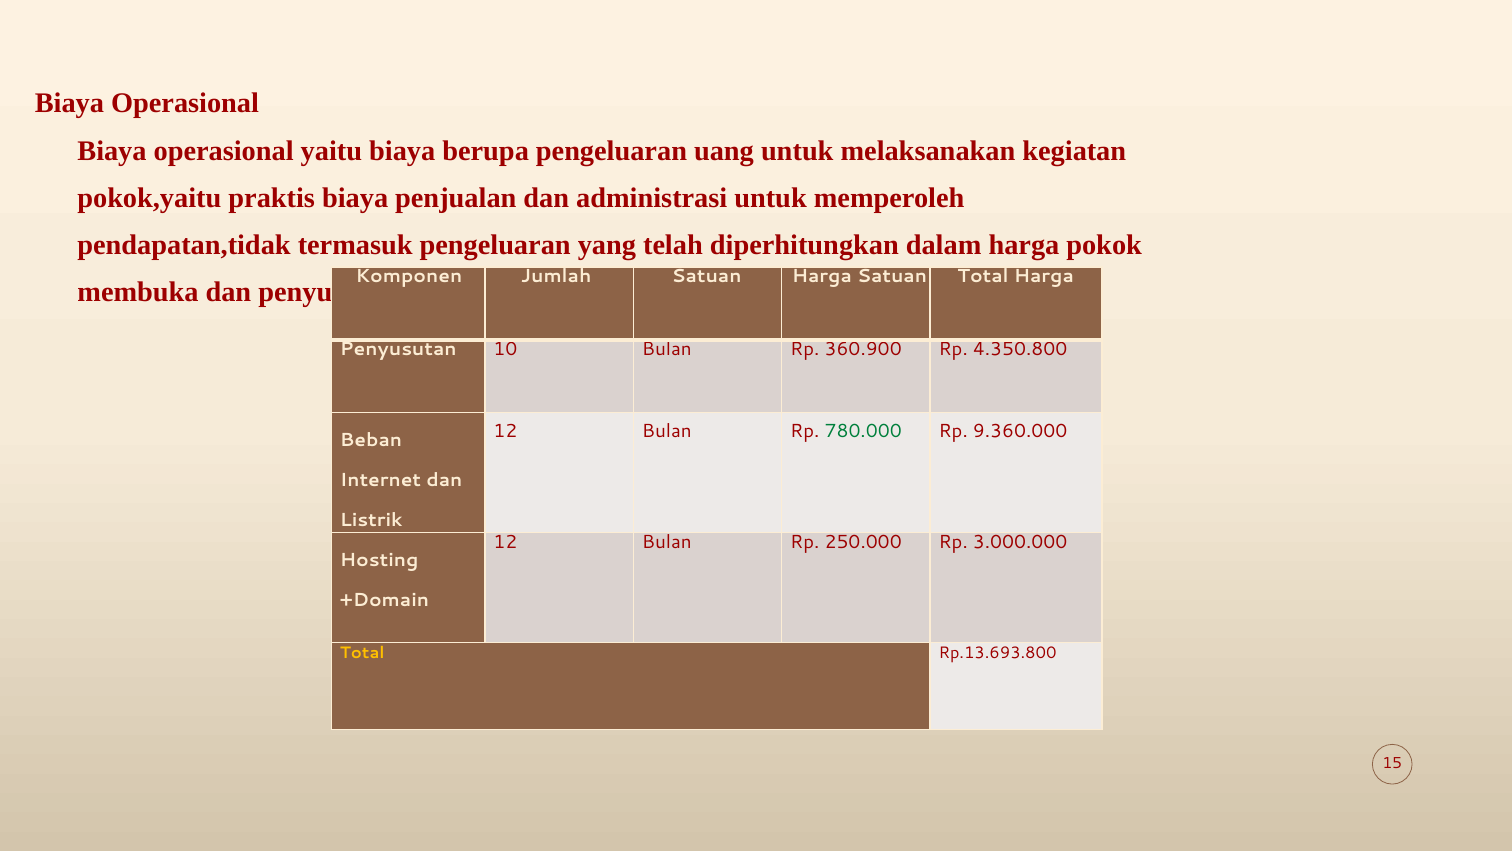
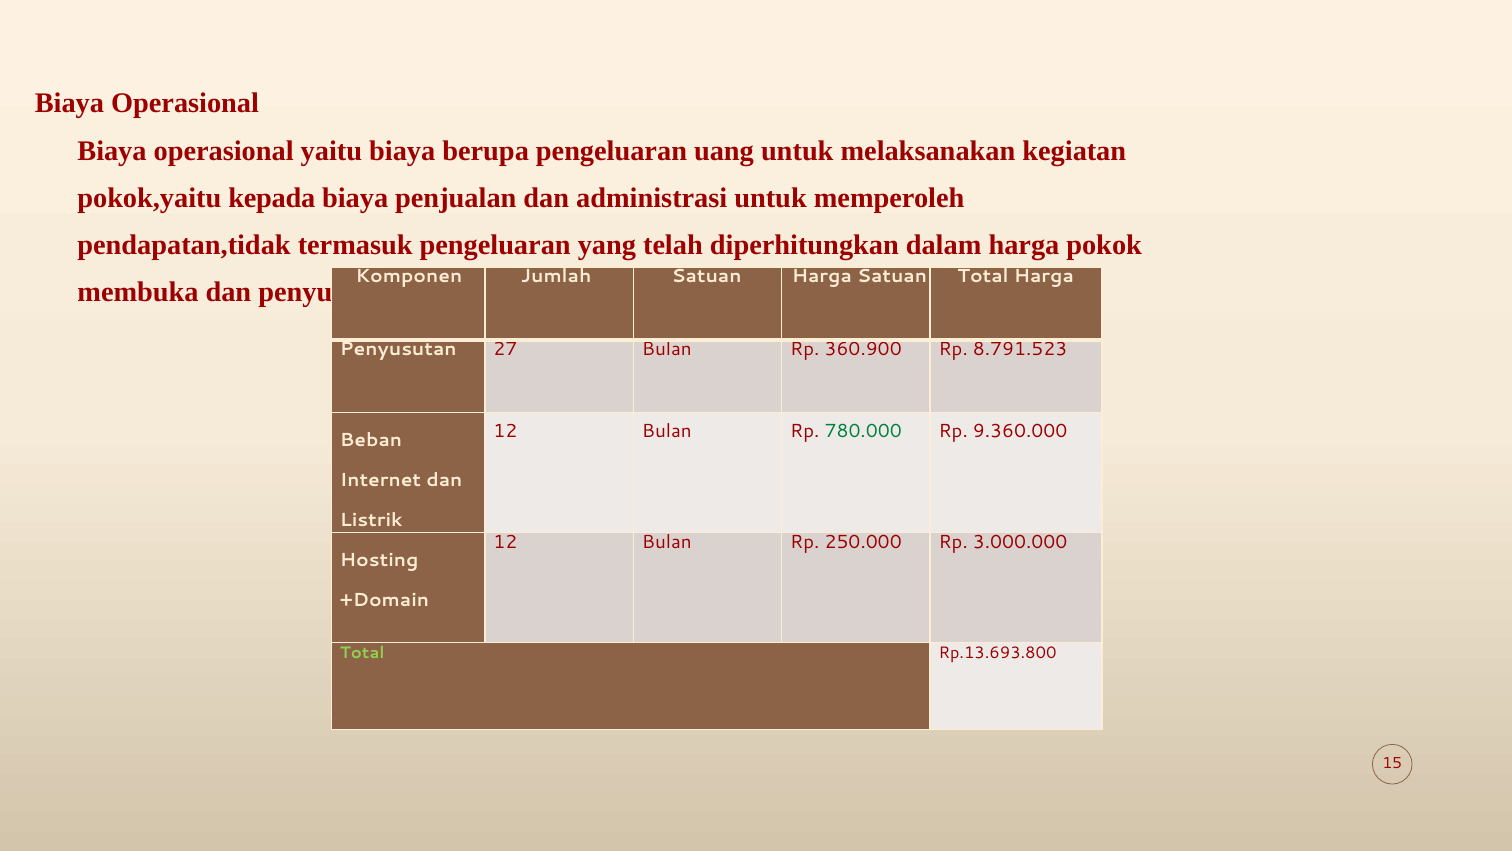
praktis: praktis -> kepada (272, 198)
10: 10 -> 27 (505, 349)
4.350.800: 4.350.800 -> 8.791.523 (1020, 349)
Total colour: yellow -> light green (362, 653)
